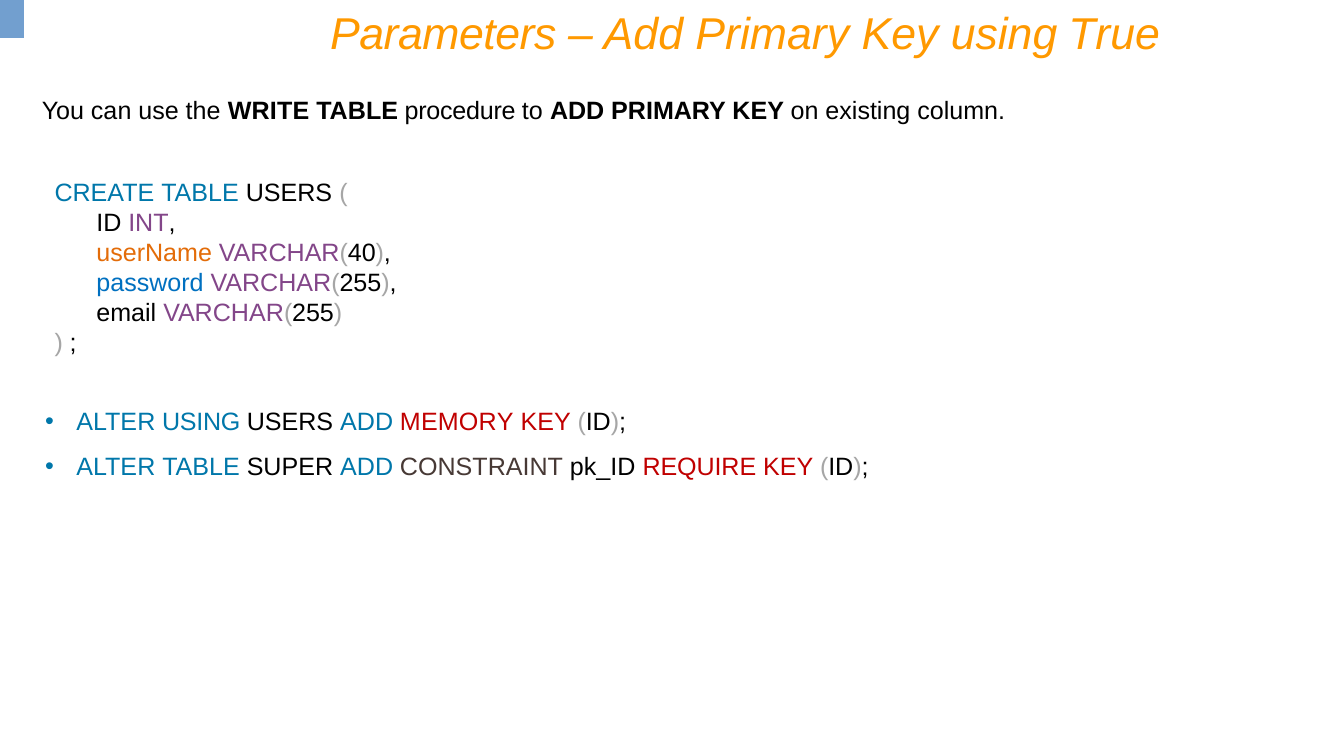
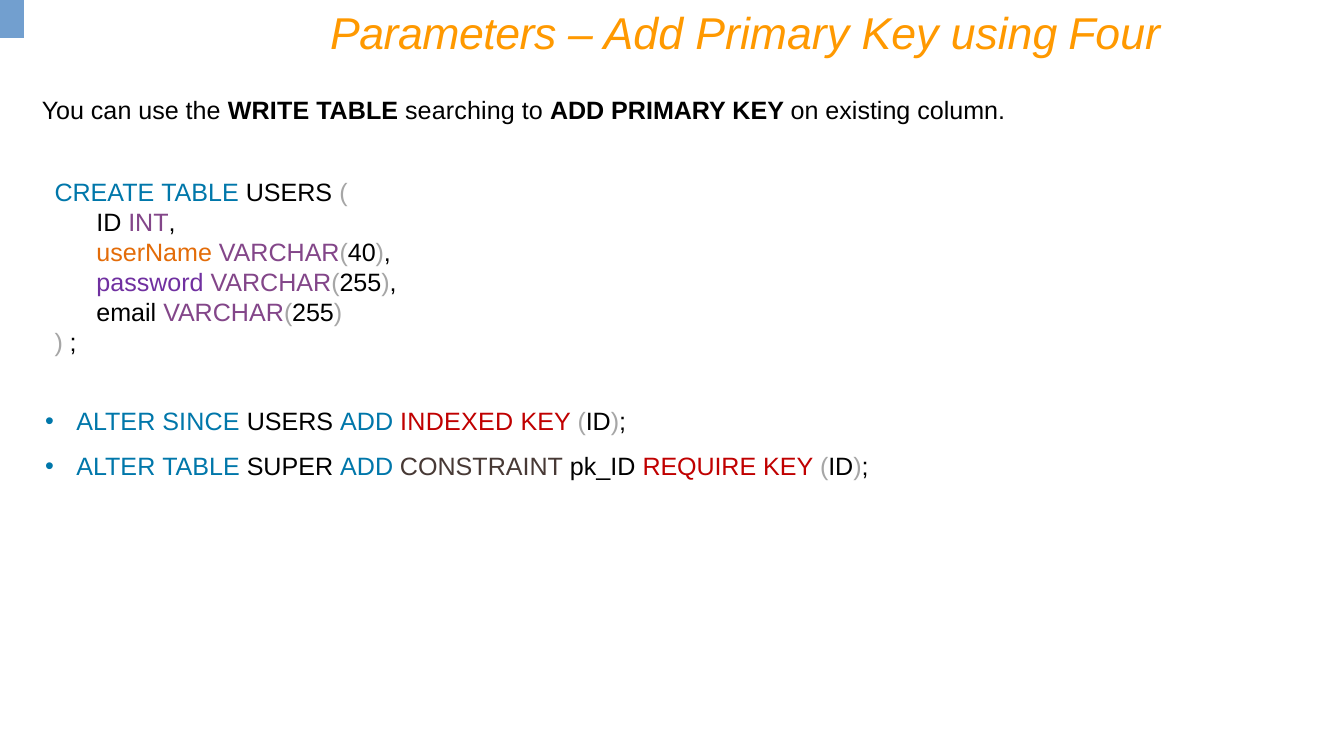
True: True -> Four (1114, 35)
procedure: procedure -> searching (460, 111)
password colour: blue -> purple (150, 283)
ALTER USING: USING -> SINCE (201, 423)
MEMORY: MEMORY -> INDEXED (457, 423)
